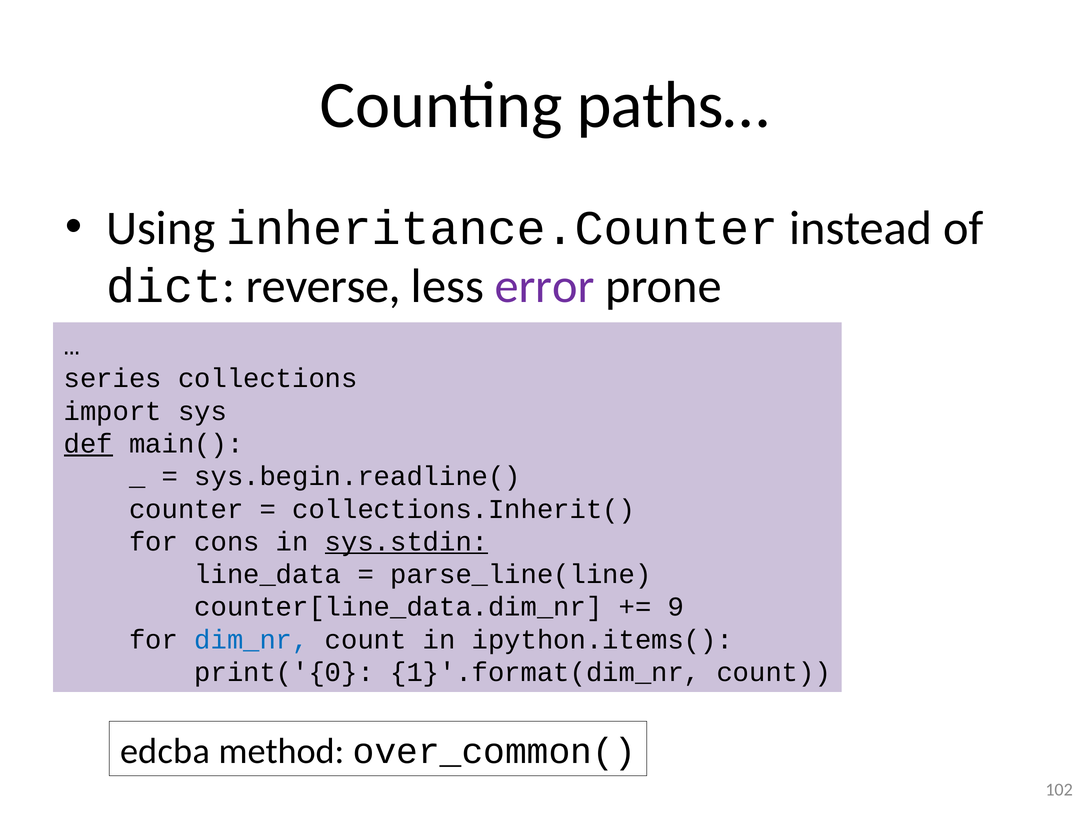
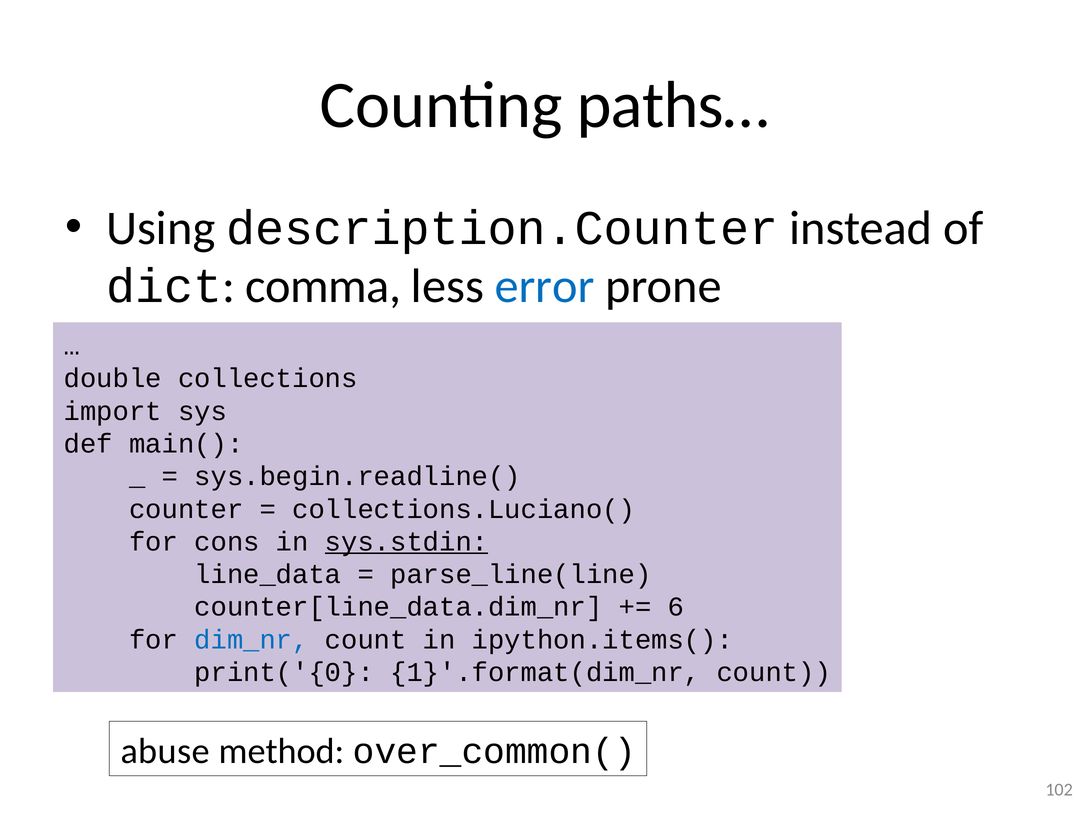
inheritance.Counter: inheritance.Counter -> description.Counter (502, 228)
reverse: reverse -> comma (323, 286)
error colour: purple -> blue (545, 286)
series: series -> double (113, 379)
def underline: present -> none (88, 444)
collections.Inherit(: collections.Inherit( -> collections.Luciano( (464, 509)
9: 9 -> 6 (676, 607)
edcba: edcba -> abuse (165, 751)
